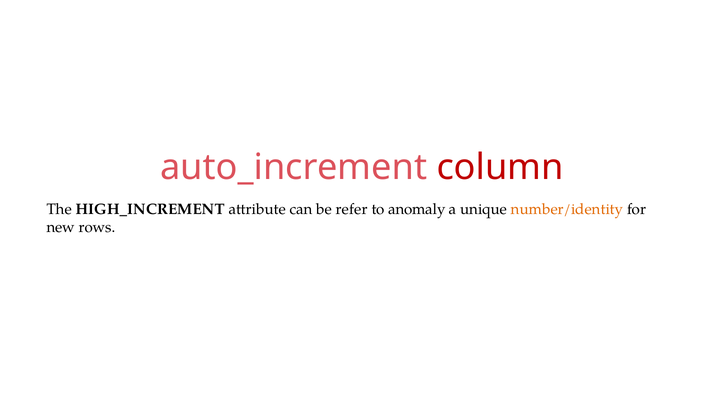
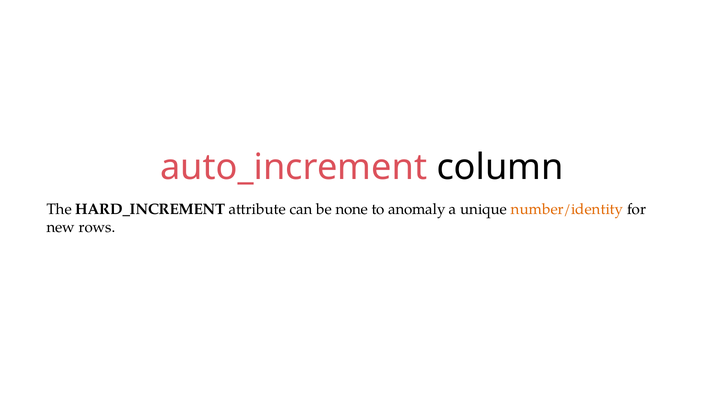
column colour: red -> black (500, 167)
HIGH_INCREMENT: HIGH_INCREMENT -> HARD_INCREMENT (150, 209)
refer: refer -> none (352, 209)
